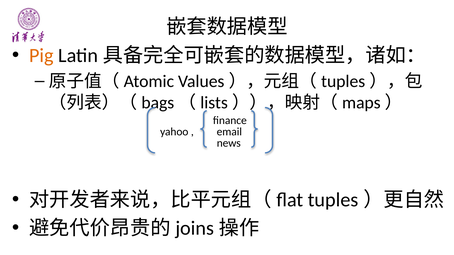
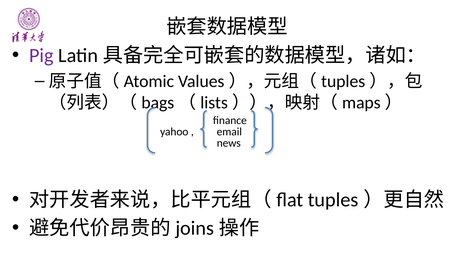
Pig colour: orange -> purple (41, 56)
